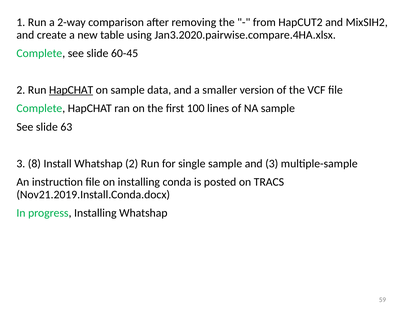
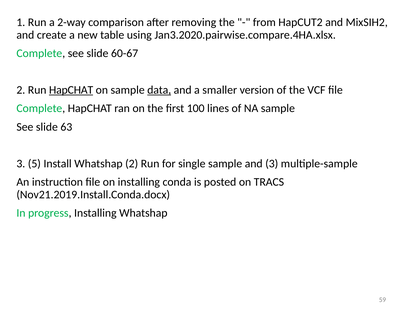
60-45: 60-45 -> 60-67 (125, 53)
data underline: none -> present (159, 90)
8: 8 -> 5 (34, 164)
